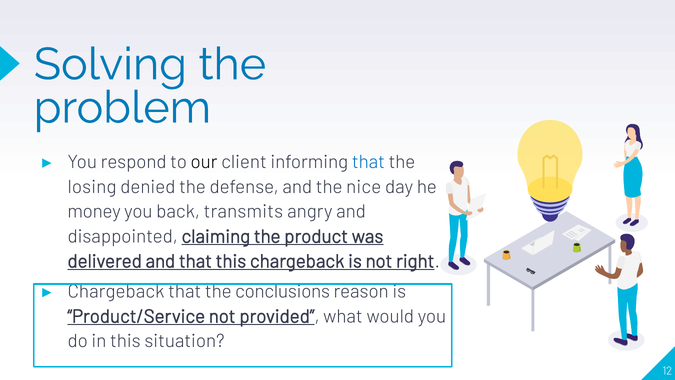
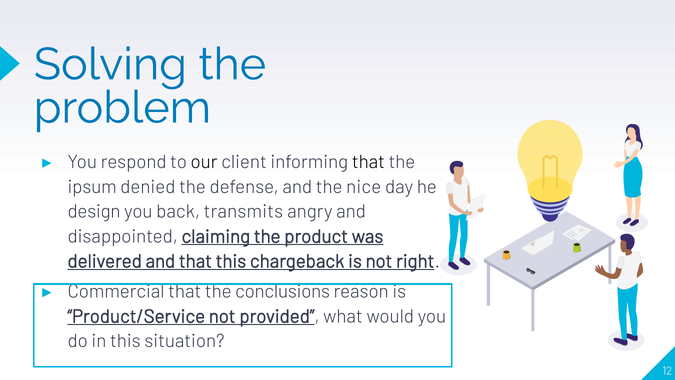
that colour: blue -> black (368, 162)
losing: losing -> ipsum (92, 187)
money: money -> design (94, 212)
Chargeback: Chargeback -> Commercial (116, 291)
